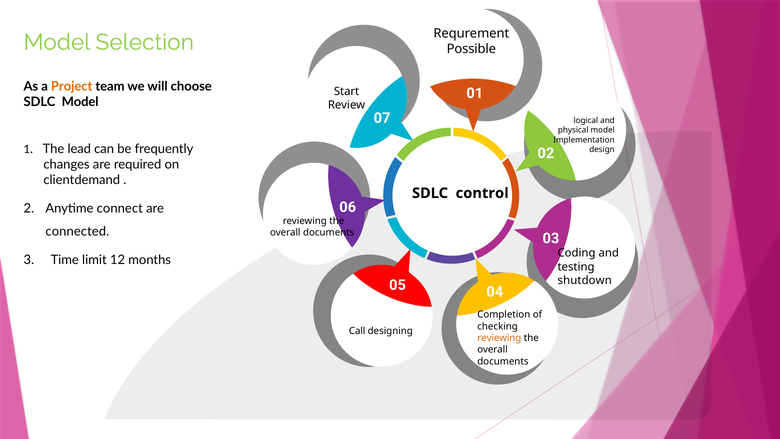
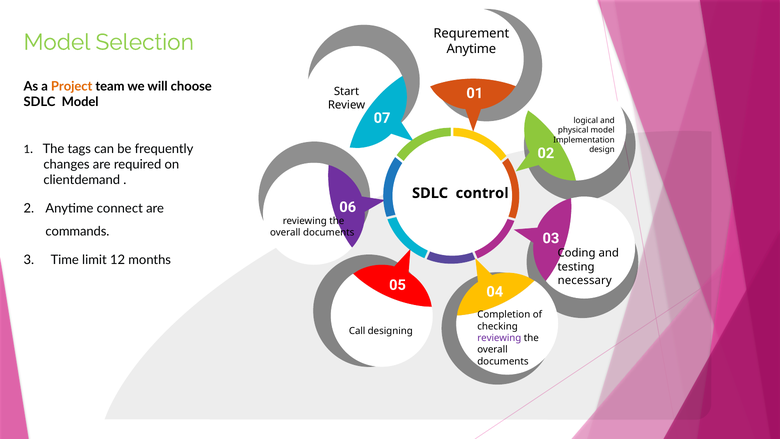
Possible: Possible -> Anytime (471, 49)
lead: lead -> tags (79, 149)
connected: connected -> commands (77, 232)
shutdown: shutdown -> necessary (585, 280)
reviewing colour: orange -> purple (499, 338)
